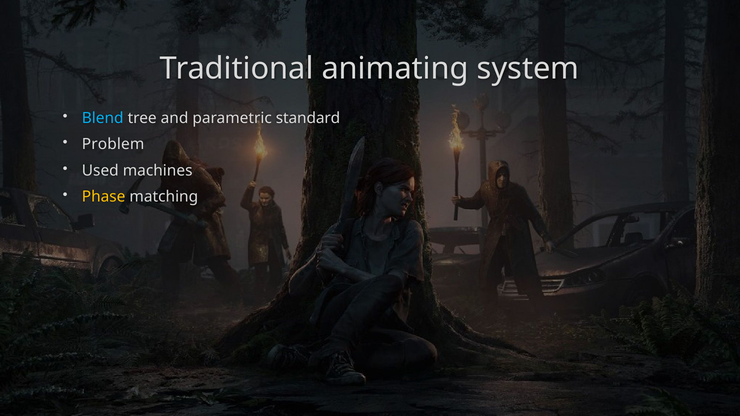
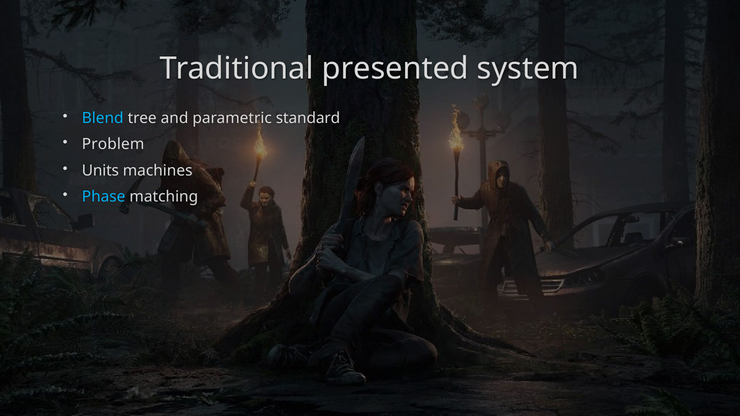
animating: animating -> presented (395, 69)
Used: Used -> Units (100, 171)
Phase colour: yellow -> light blue (104, 197)
